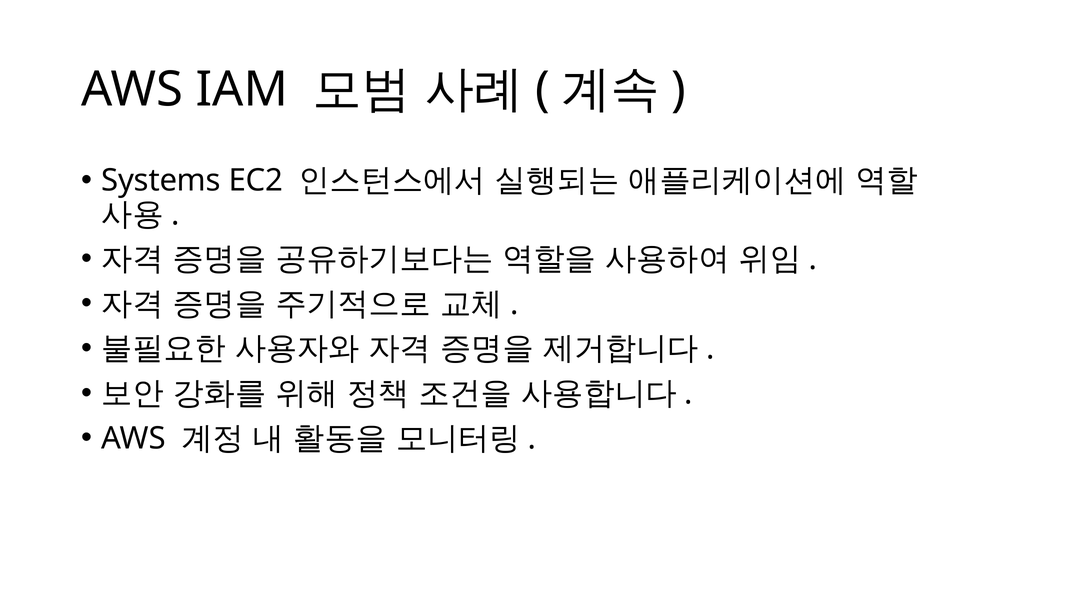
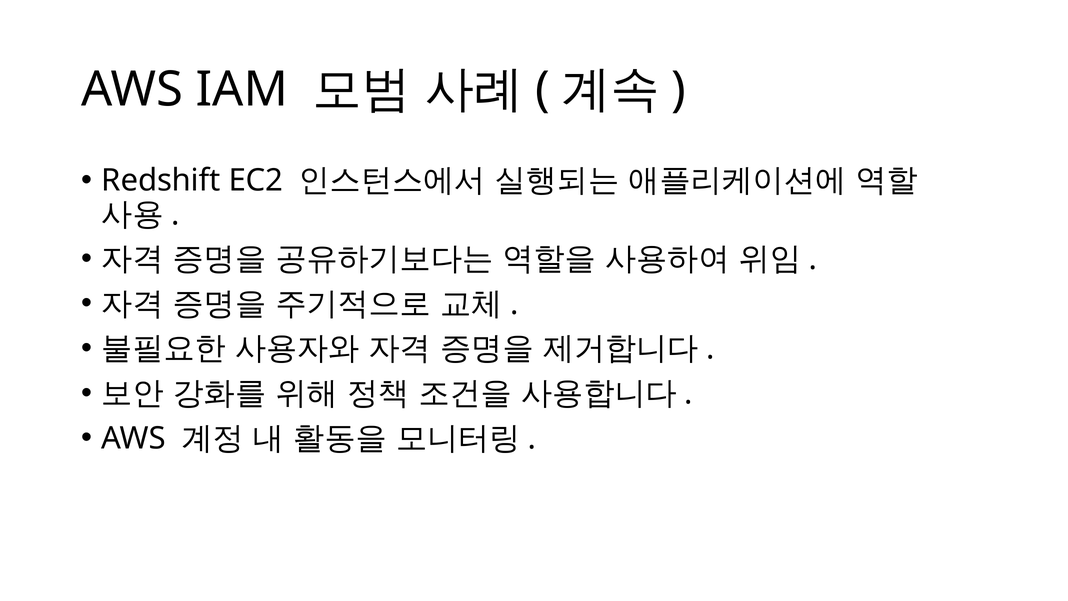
Systems: Systems -> Redshift (161, 181)
